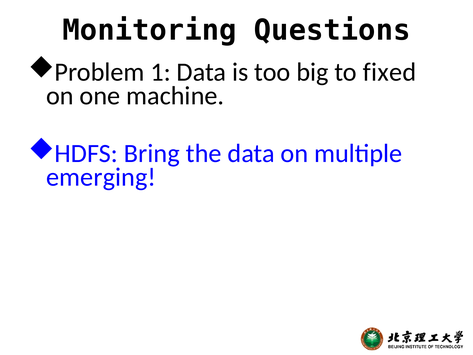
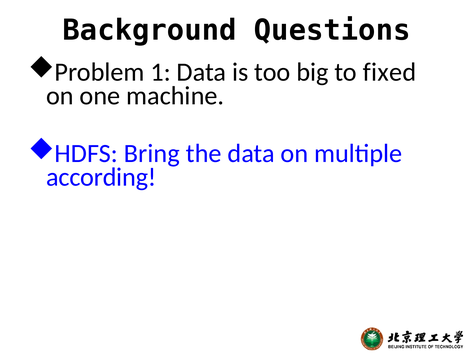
Monitoring: Monitoring -> Background (150, 30)
emerging: emerging -> according (101, 177)
